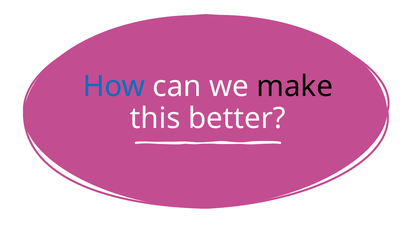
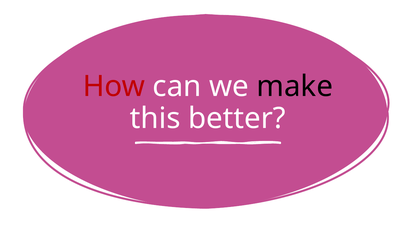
How colour: blue -> red (114, 87)
